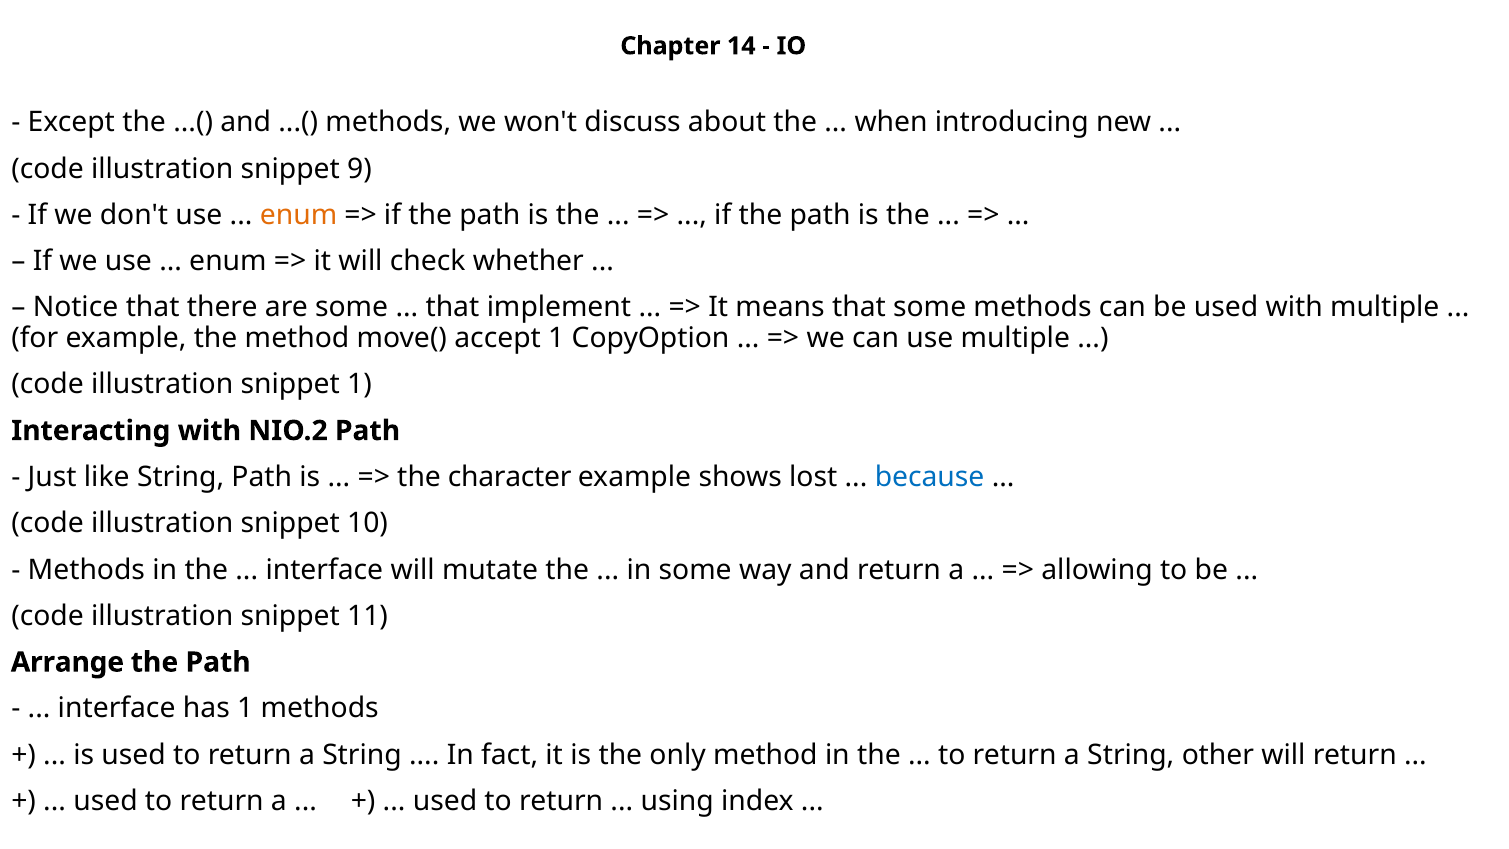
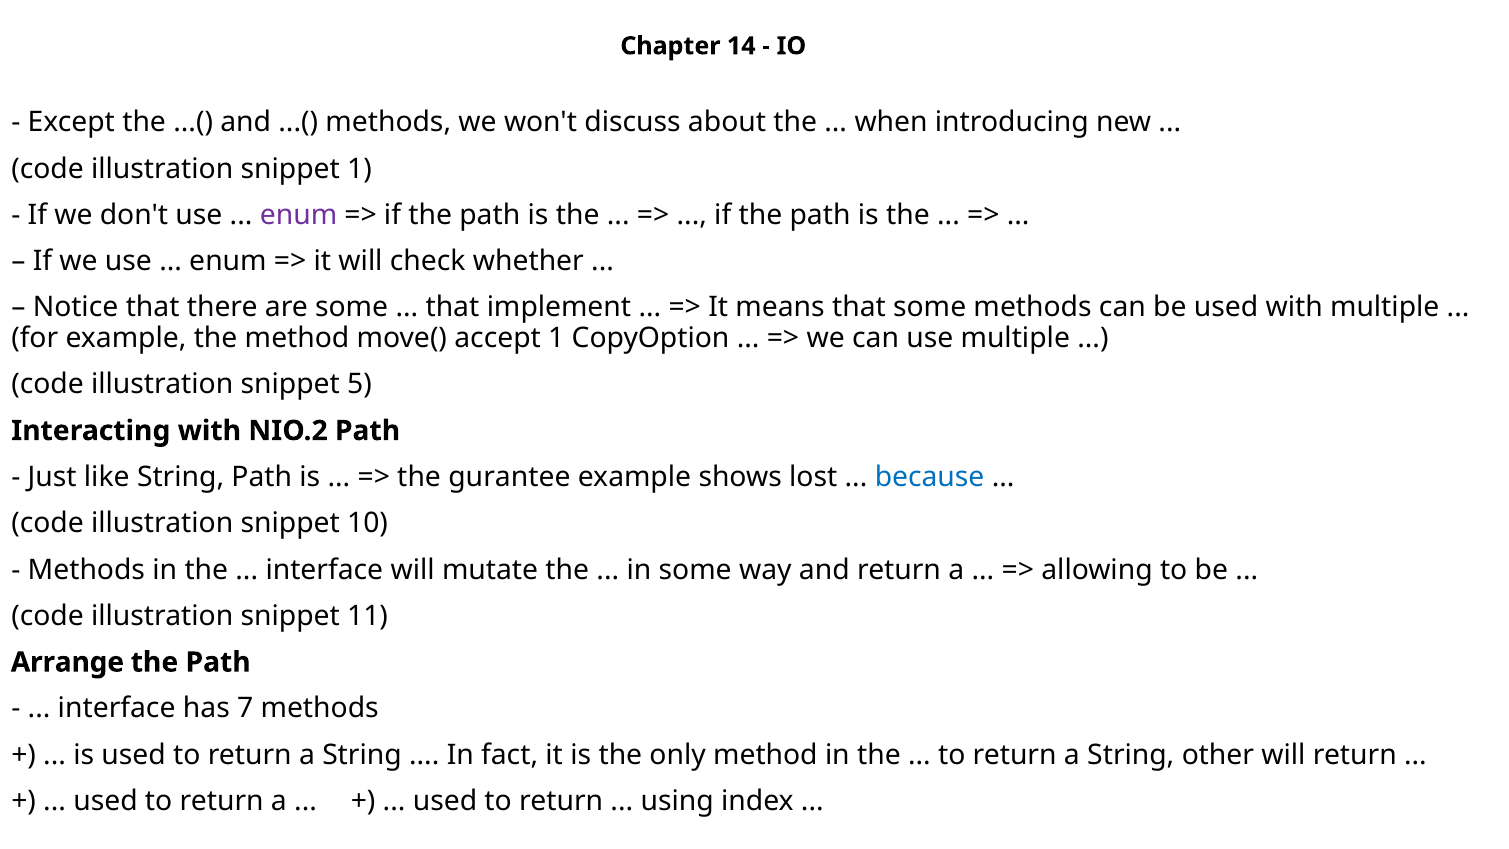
snippet 9: 9 -> 1 (360, 169)
enum colour: orange -> purple (299, 215)
snippet 1: 1 -> 5 (360, 384)
character: character -> gurantee (509, 477)
has 1: 1 -> 7 (245, 708)
